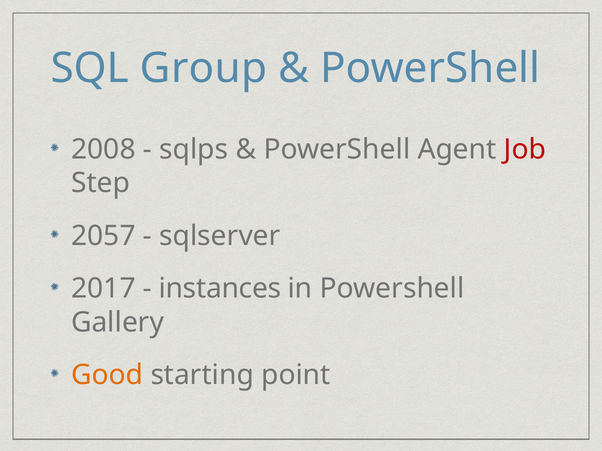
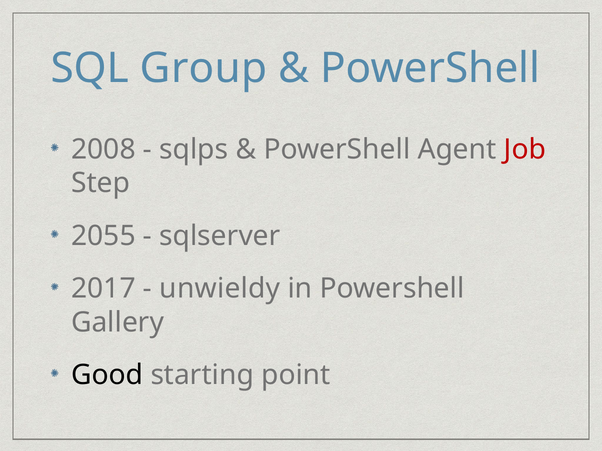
2057: 2057 -> 2055 (103, 236)
instances: instances -> unwieldy (220, 289)
Good colour: orange -> black (107, 375)
